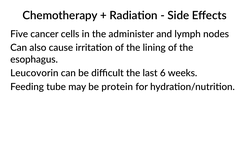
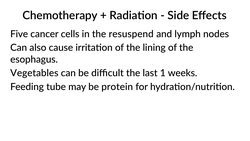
administer: administer -> resuspend (131, 34)
Leucovorin: Leucovorin -> Vegetables (34, 73)
6: 6 -> 1 (163, 73)
